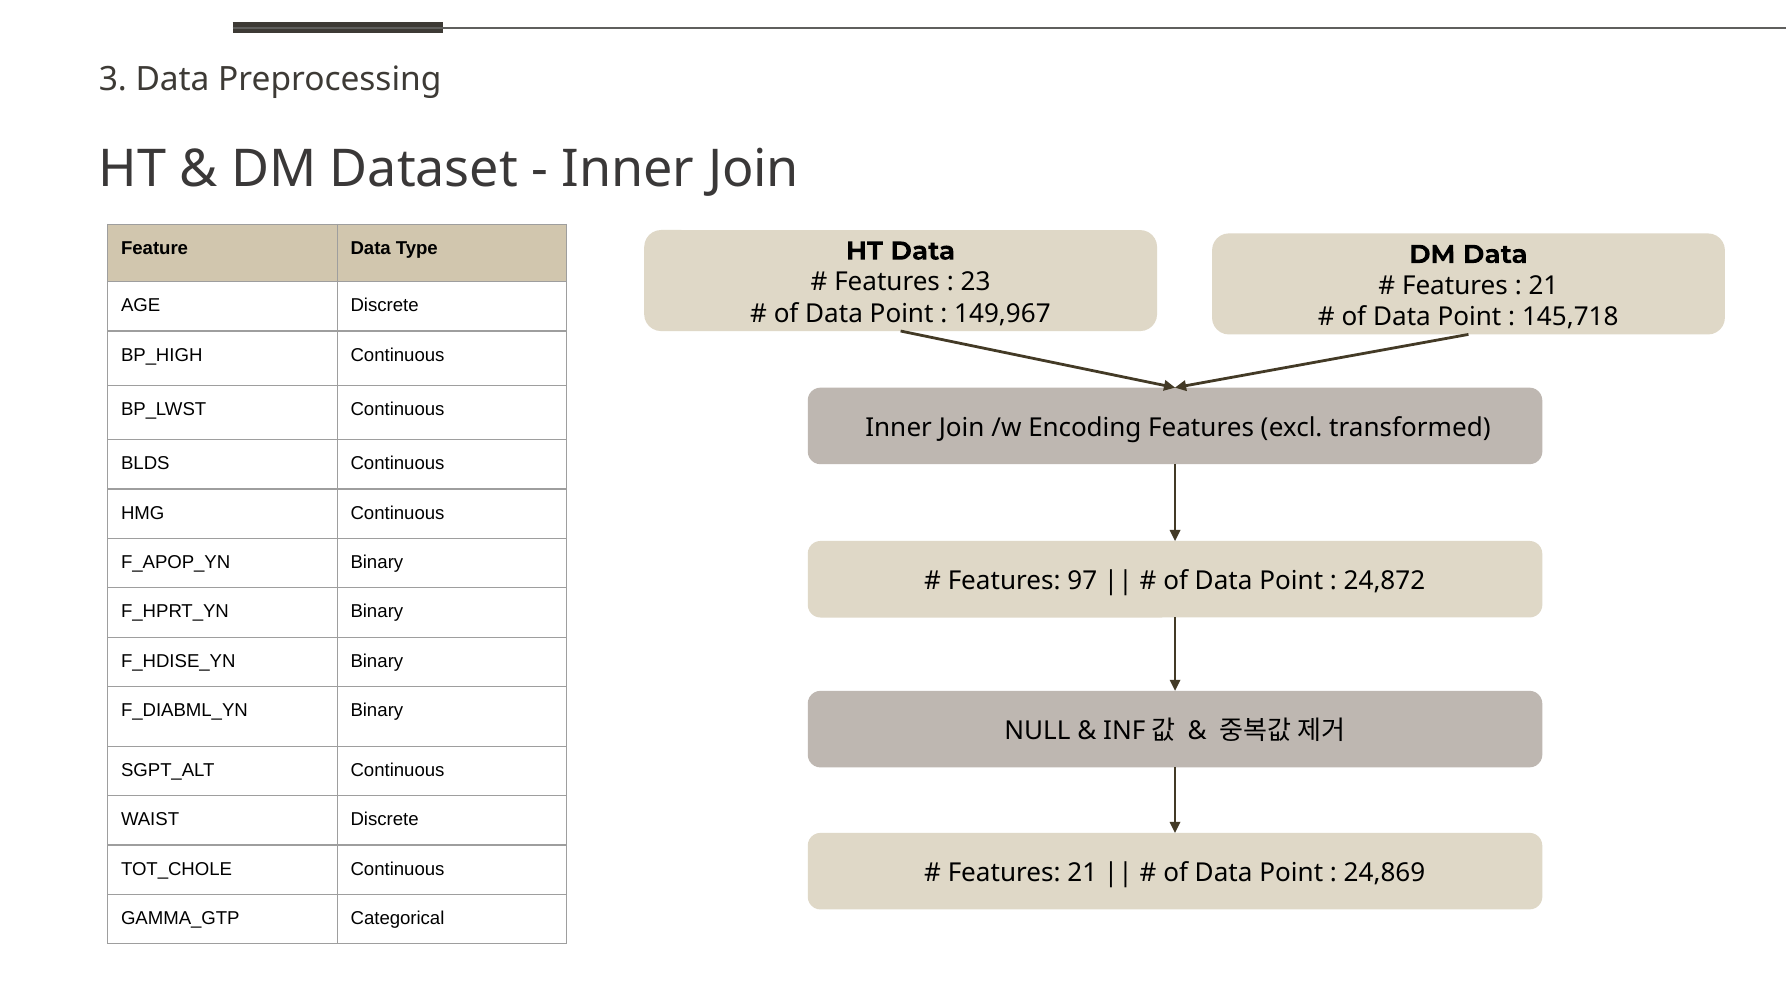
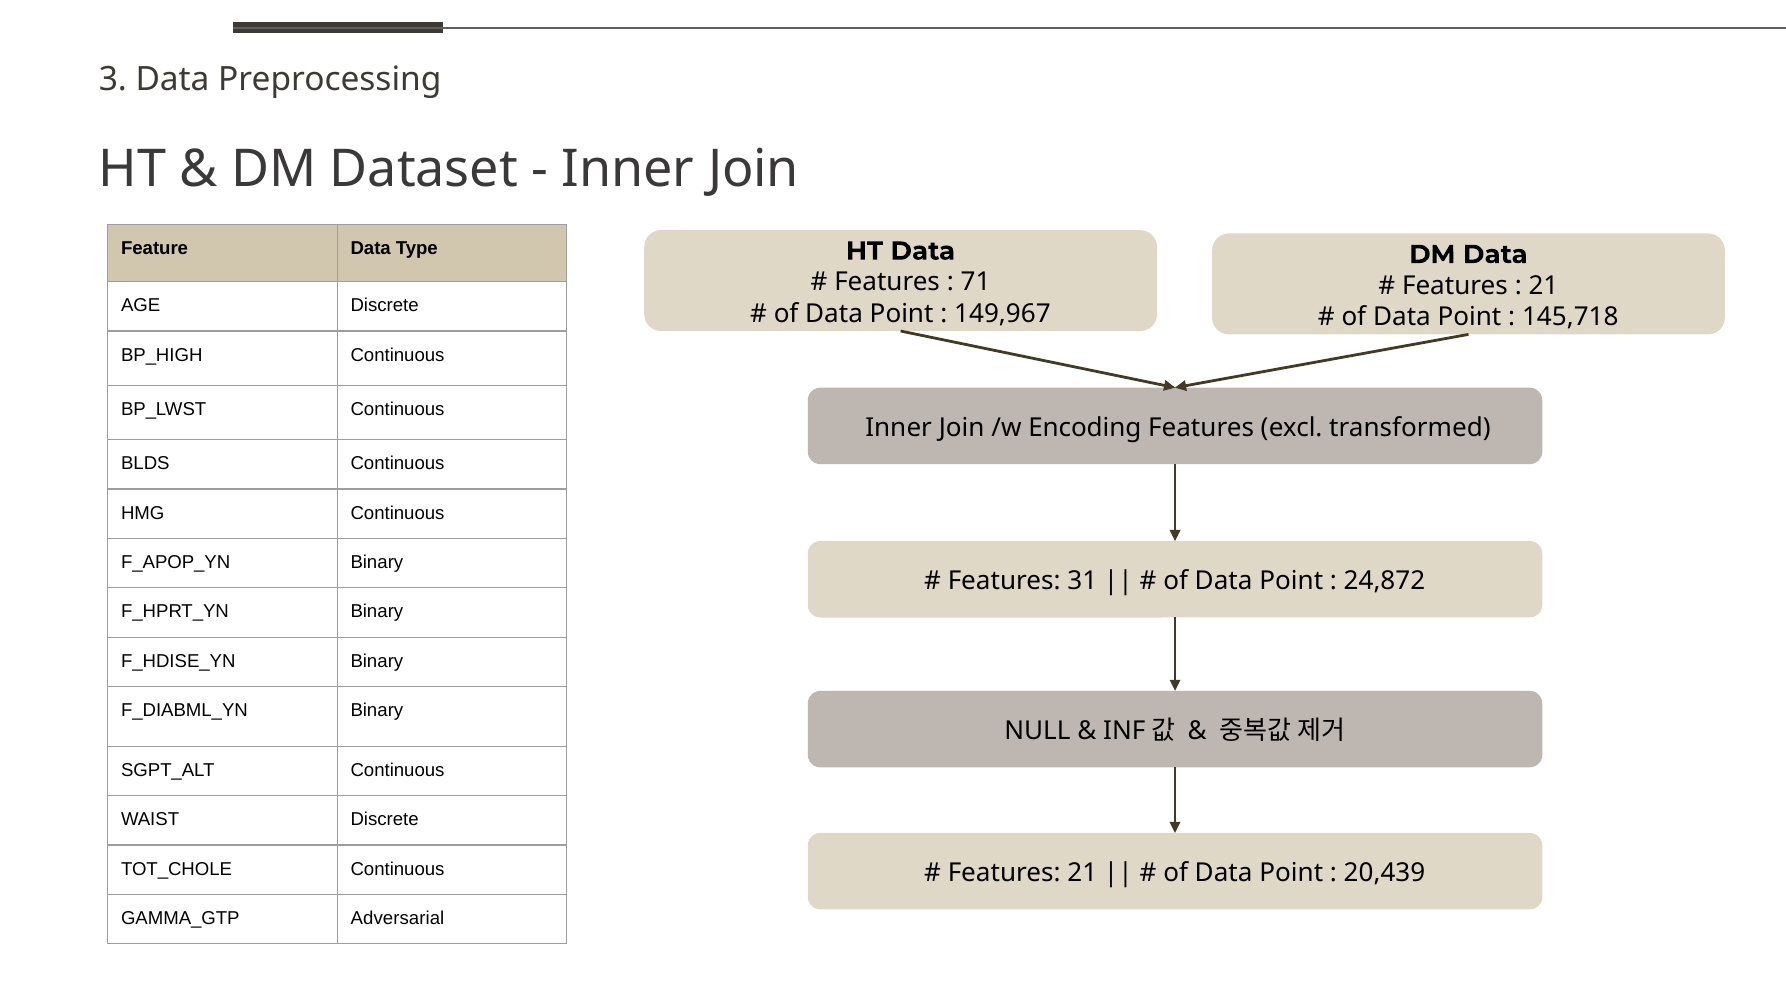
23: 23 -> 71 (976, 283)
97: 97 -> 31 (1082, 581)
24,869: 24,869 -> 20,439 (1384, 873)
Categorical: Categorical -> Adversarial (398, 919)
